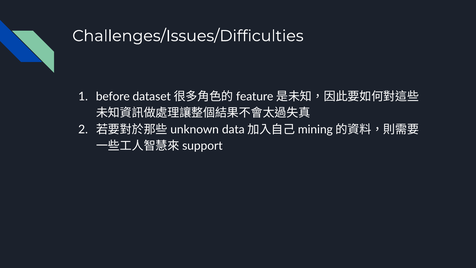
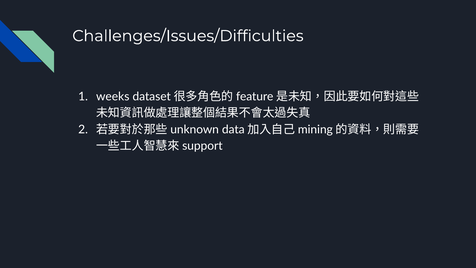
before: before -> weeks (113, 96)
